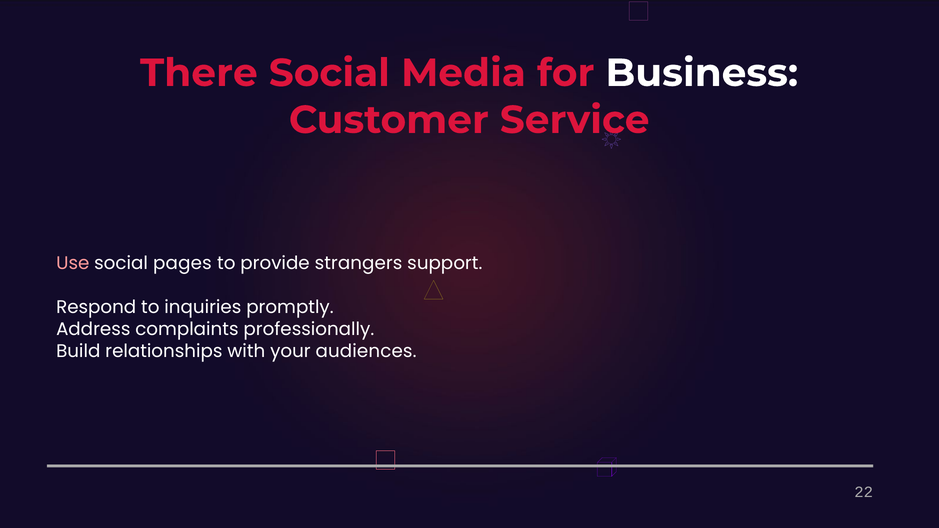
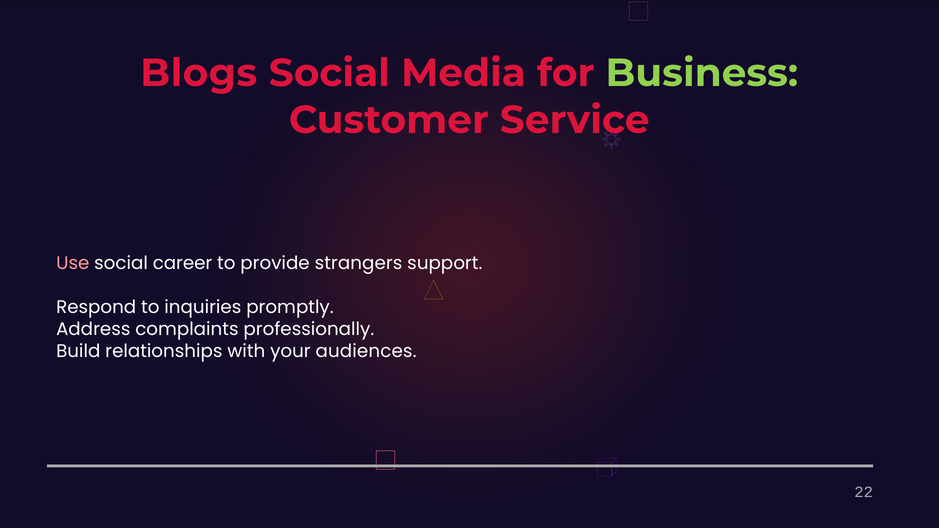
There: There -> Blogs (199, 73)
Business colour: white -> light green (702, 73)
pages: pages -> career (183, 263)
